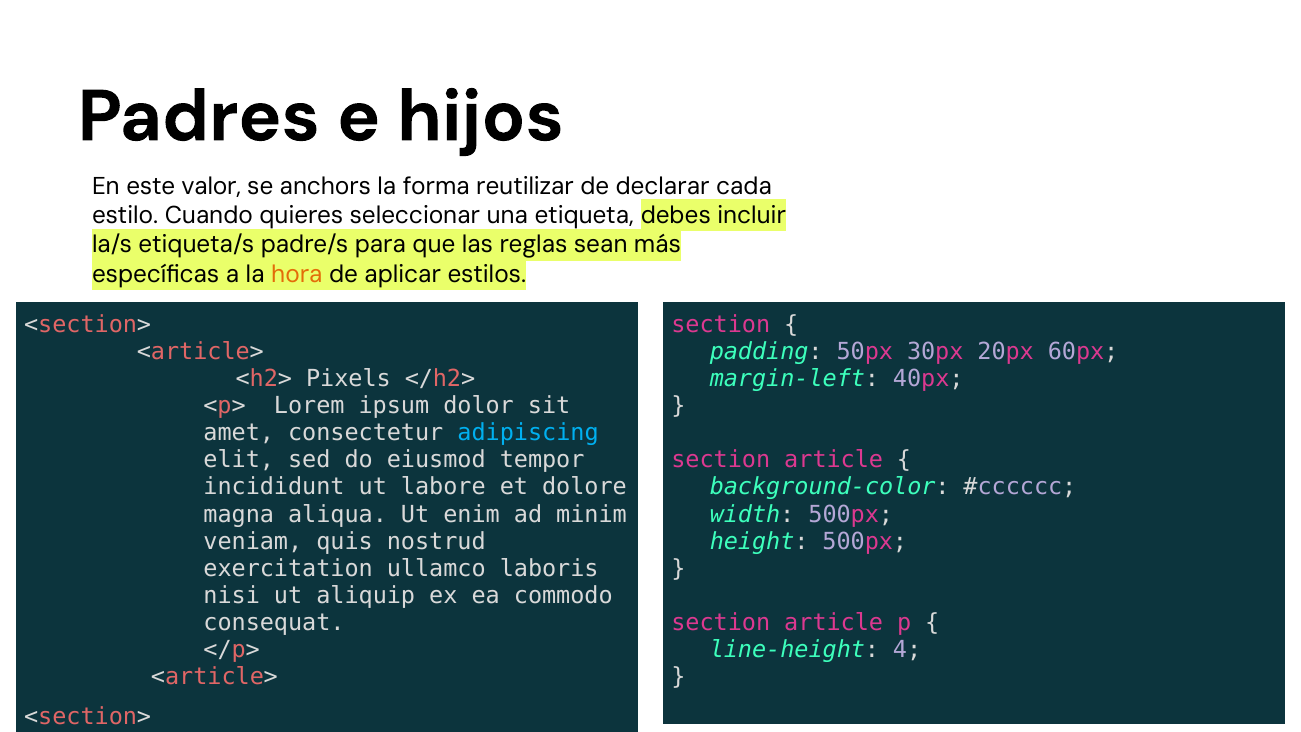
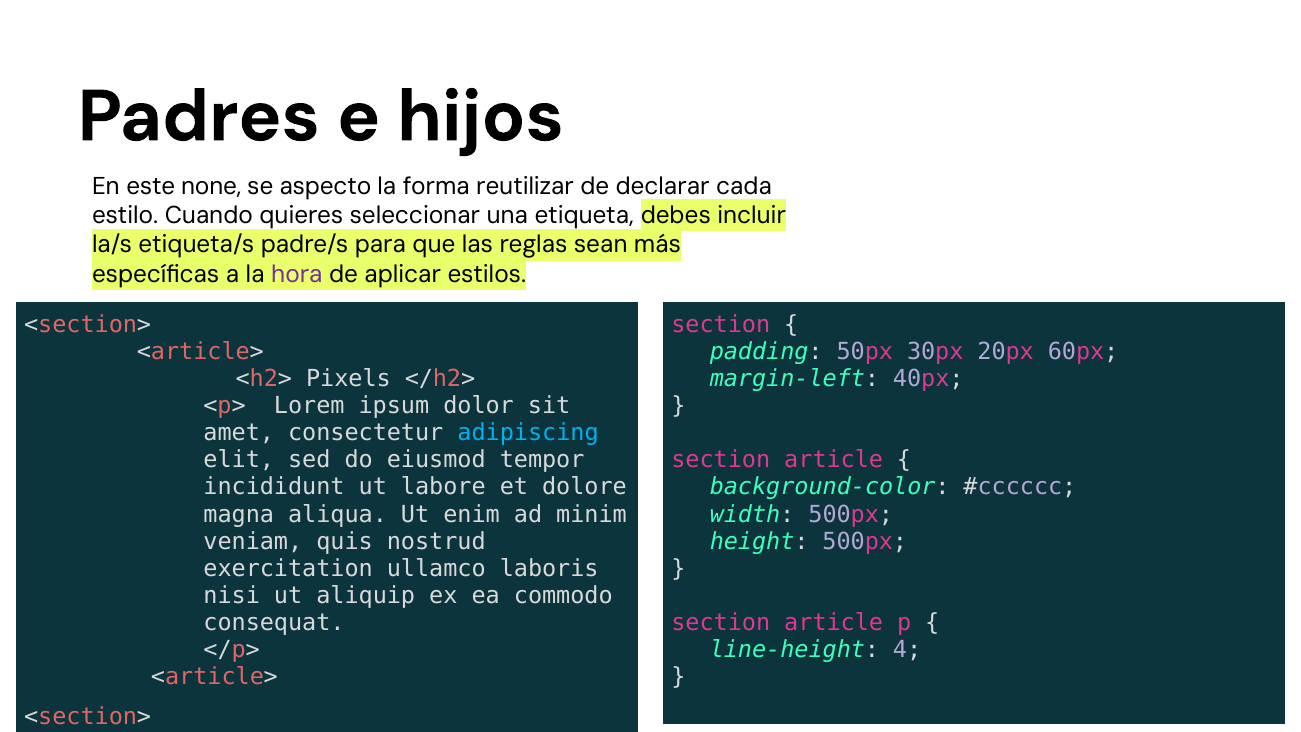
valor: valor -> none (211, 186)
anchors: anchors -> aspecto (325, 186)
hora colour: orange -> purple (297, 274)
